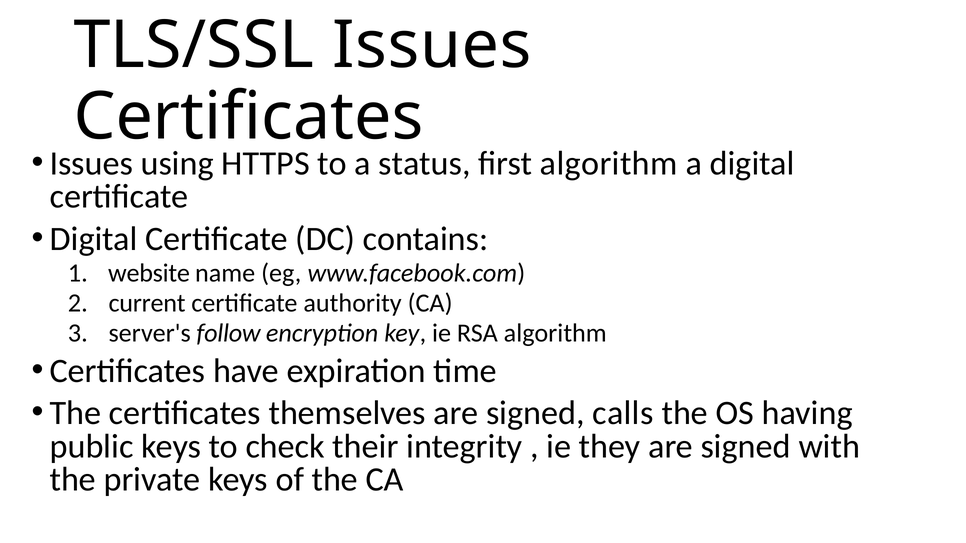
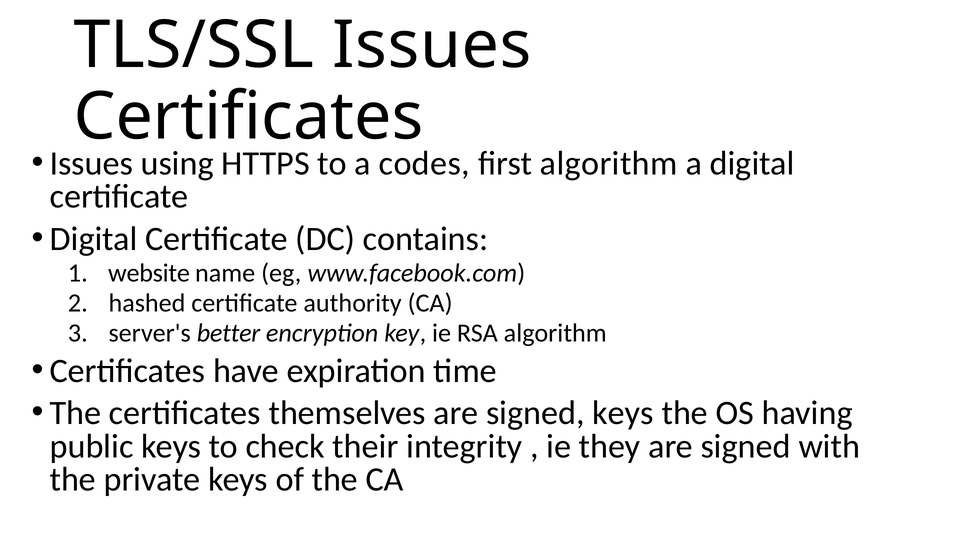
status: status -> codes (424, 164)
current: current -> hashed (147, 303)
follow: follow -> better (229, 333)
signed calls: calls -> keys (623, 413)
